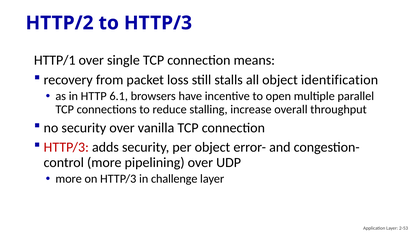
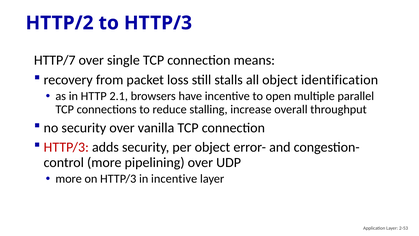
HTTP/1: HTTP/1 -> HTTP/7 (55, 60)
6.1: 6.1 -> 2.1 (119, 96)
in challenge: challenge -> incentive (174, 179)
